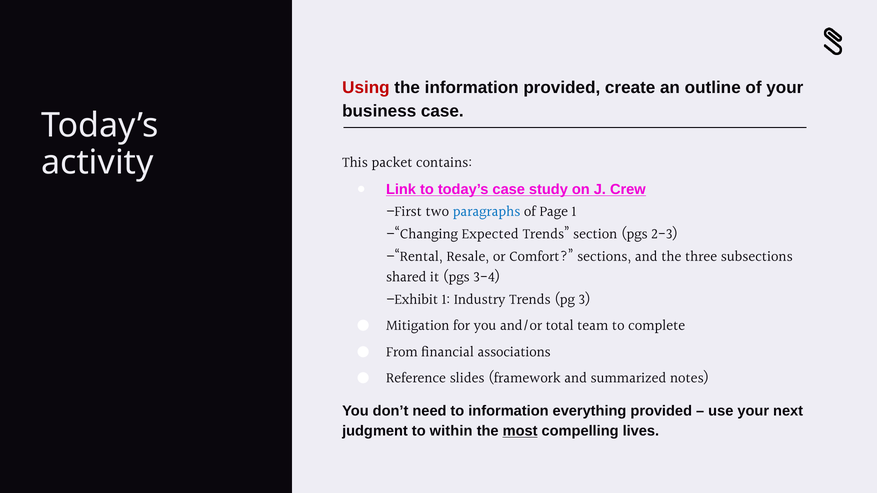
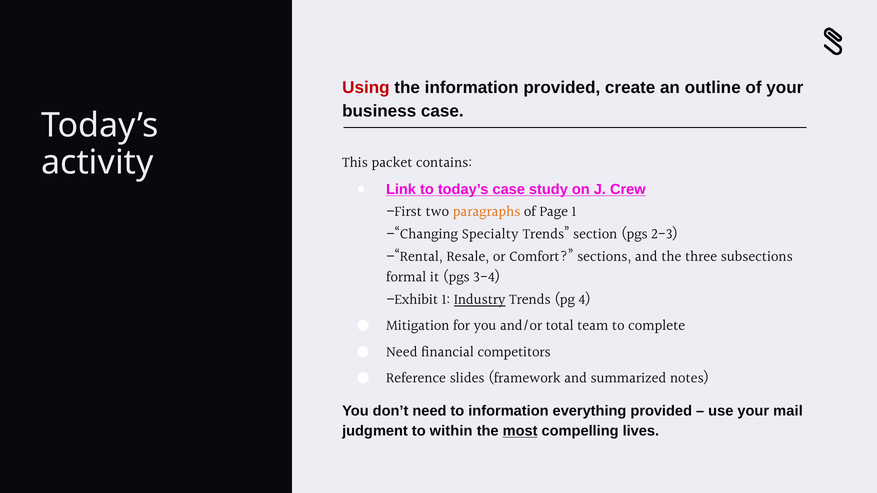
paragraphs colour: blue -> orange (487, 212)
Expected: Expected -> Specialty (490, 235)
shared: shared -> formal (406, 277)
Industry underline: none -> present (480, 300)
3: 3 -> 4 (585, 300)
From: From -> Need (402, 353)
associations: associations -> competitors (514, 353)
next: next -> mail (788, 411)
